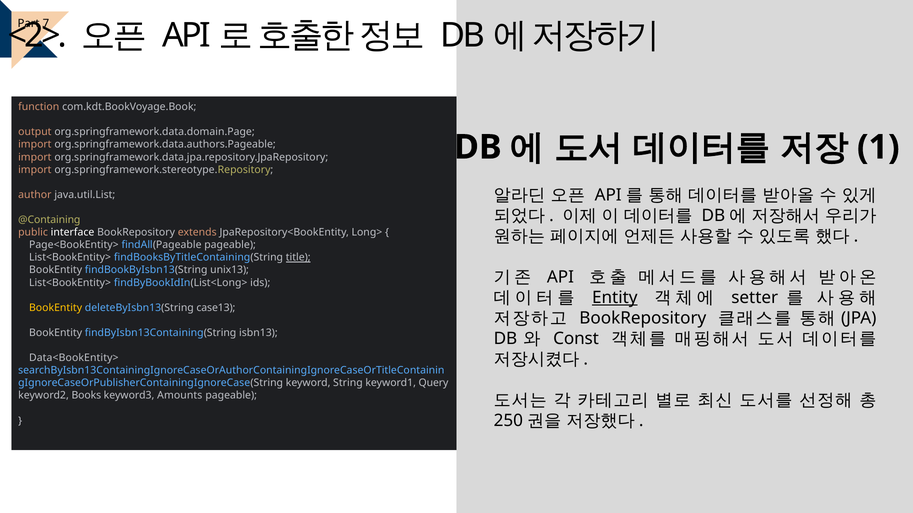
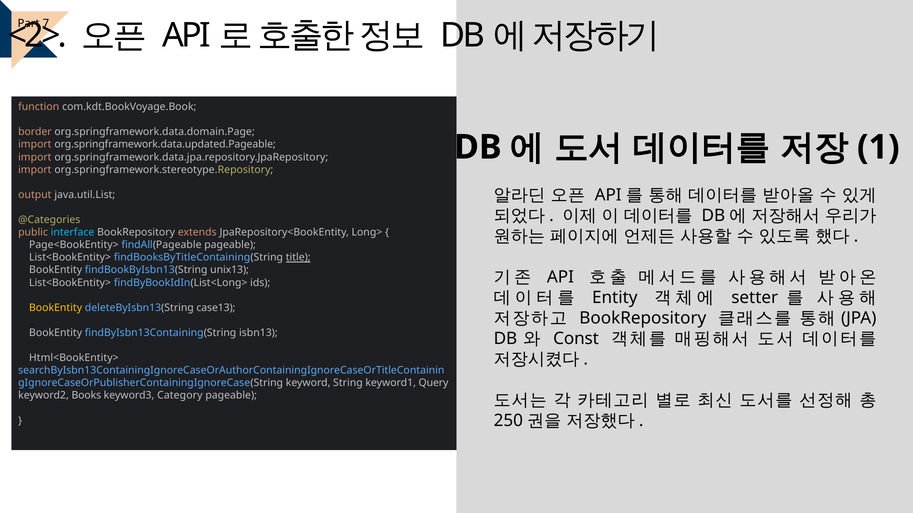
output: output -> border (35, 132)
org.springframework.data.authors.Pageable: org.springframework.data.authors.Pageable -> org.springframework.data.updated.Pageable (165, 145)
author: author -> output (35, 195)
@Containing: @Containing -> @Categories (49, 220)
interface colour: white -> light blue (73, 233)
Entity underline: present -> none (615, 298)
Data<BookEntity>: Data<BookEntity> -> Html<BookEntity> (74, 358)
Amounts: Amounts -> Category (180, 396)
